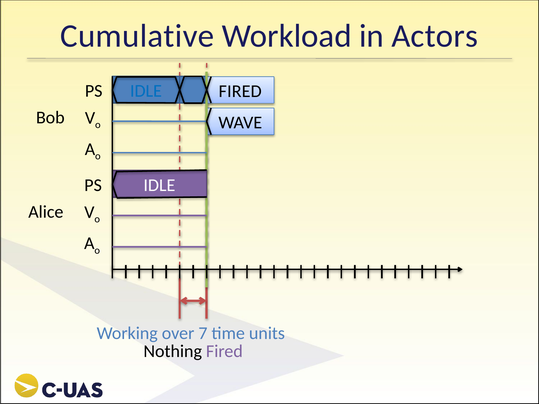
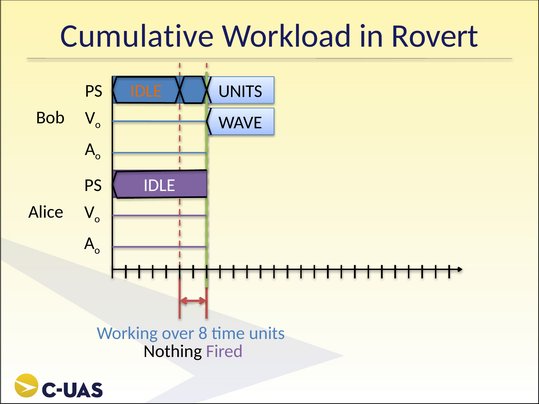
Actors: Actors -> Rovert (435, 36)
IDLE colour: blue -> orange (146, 91)
FIRED: FIRED -> UNITS (240, 91)
7: 7 -> 8 (203, 334)
